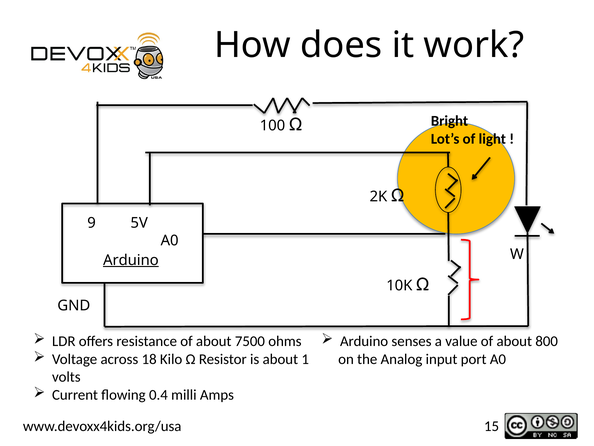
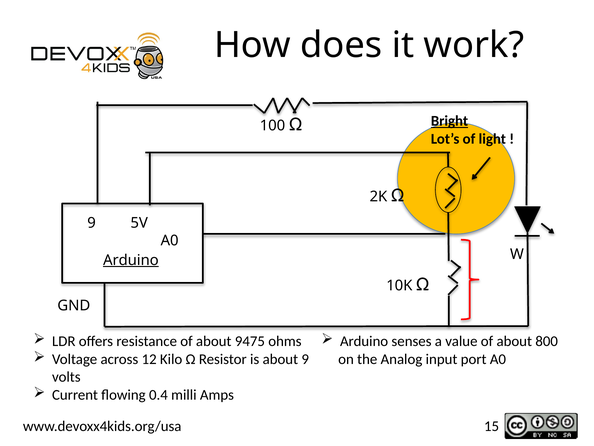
Bright underline: none -> present (449, 121)
7500: 7500 -> 9475 (250, 341)
18: 18 -> 12 (149, 359)
about 1: 1 -> 9 (305, 359)
